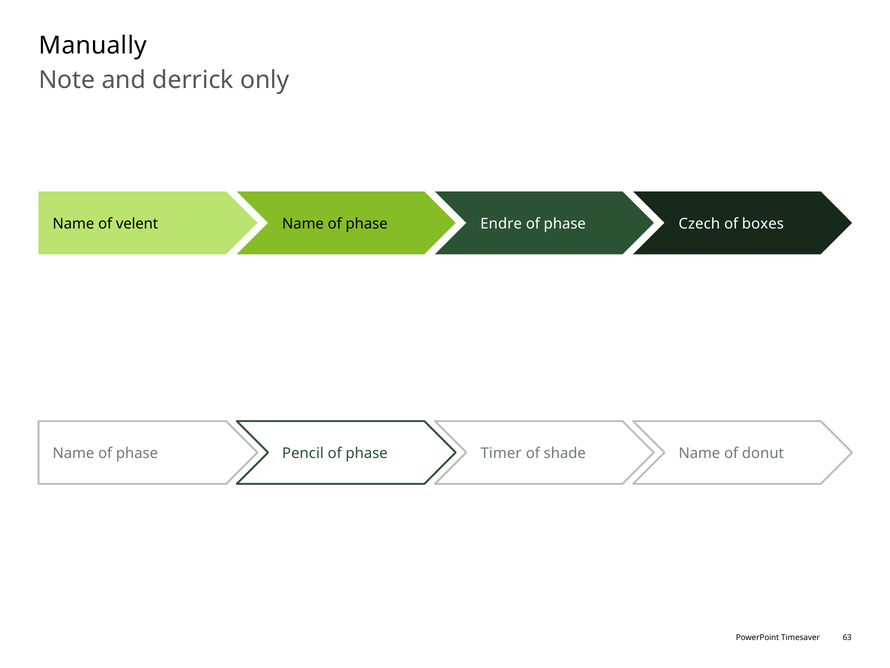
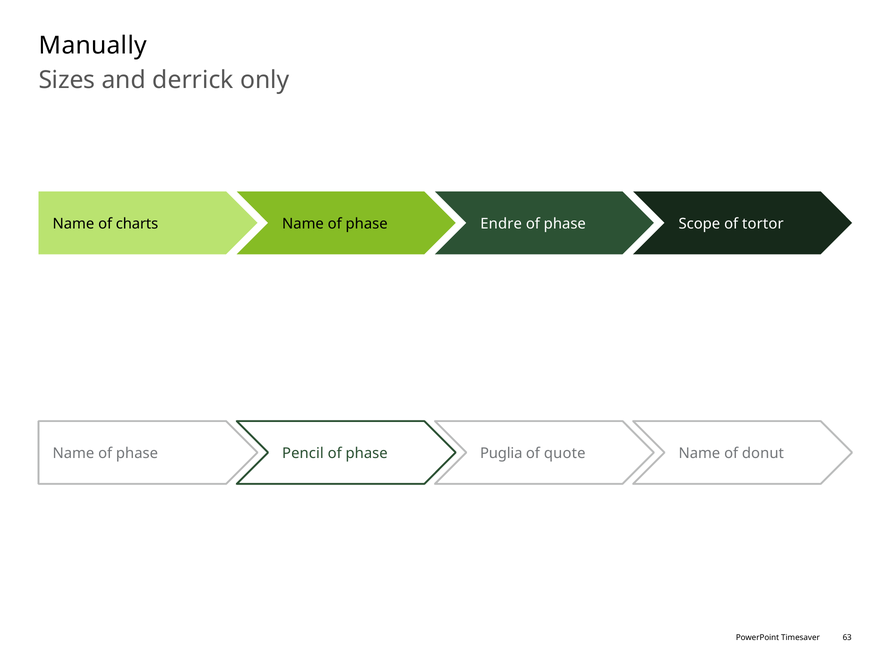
Note: Note -> Sizes (67, 80)
velent: velent -> charts (137, 224)
Czech: Czech -> Scope (699, 224)
boxes: boxes -> tortor (763, 224)
Timer: Timer -> Puglia (501, 453)
shade: shade -> quote (565, 453)
